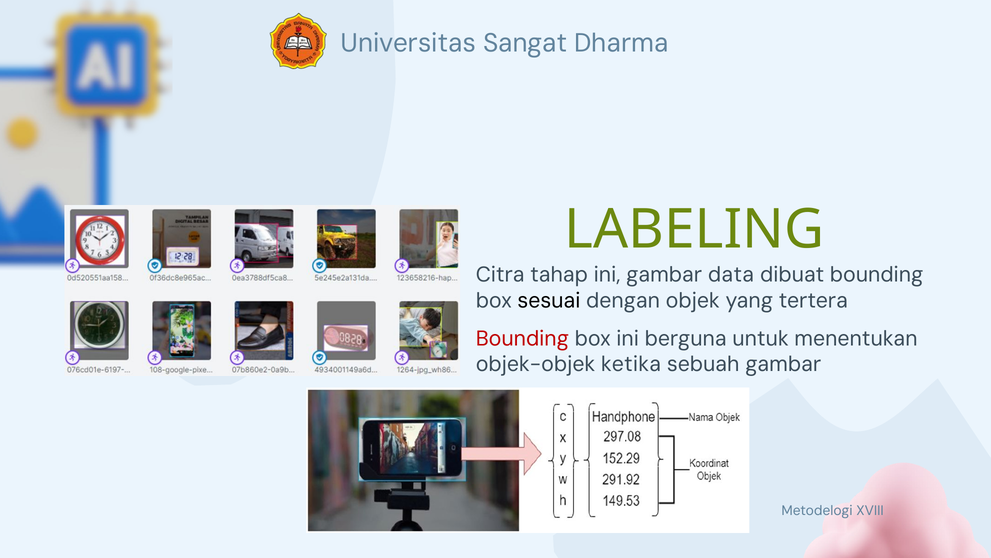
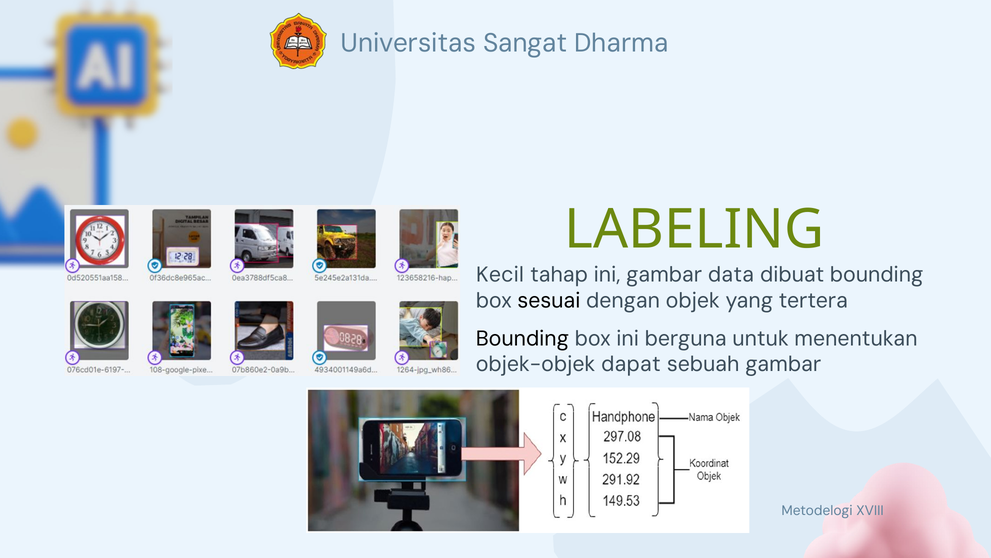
Citra: Citra -> Kecil (500, 275)
Bounding colour: red -> black (522, 338)
ketika: ketika -> dapat (631, 364)
